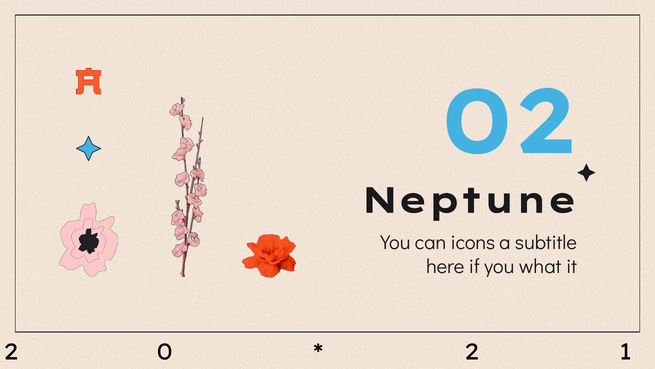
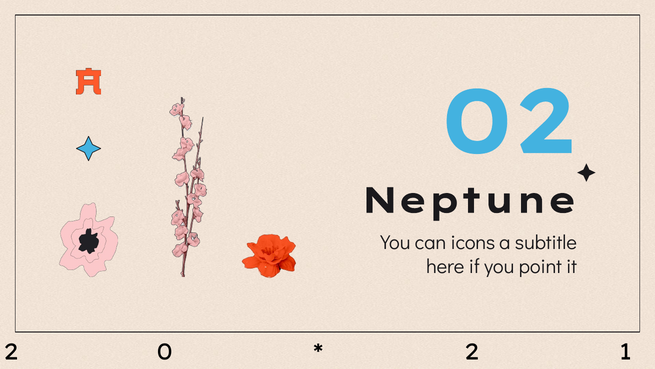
what: what -> point (540, 266)
